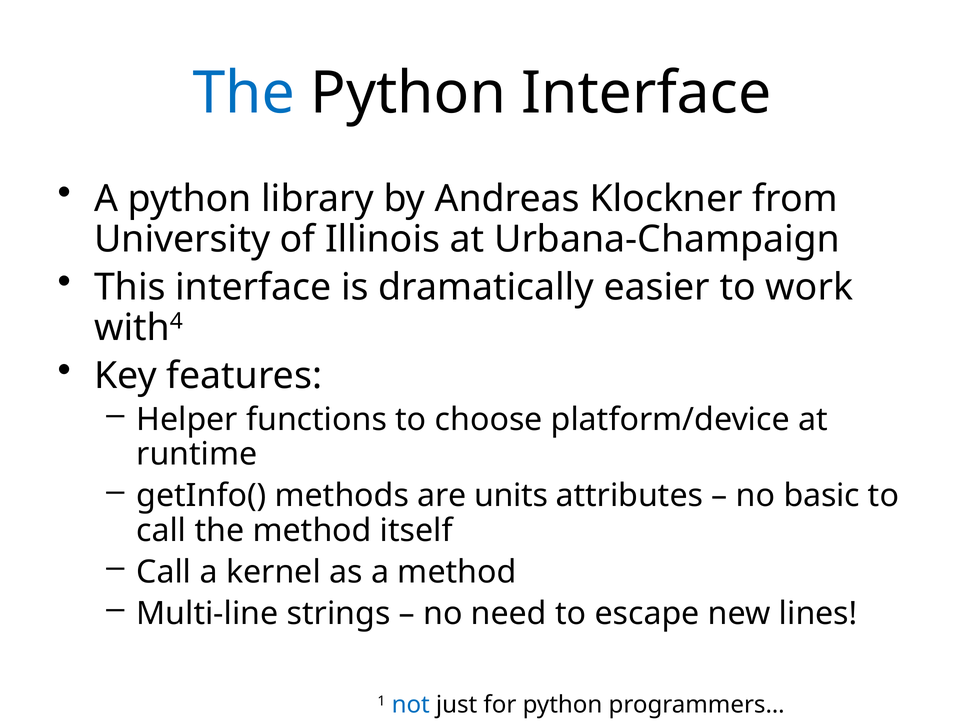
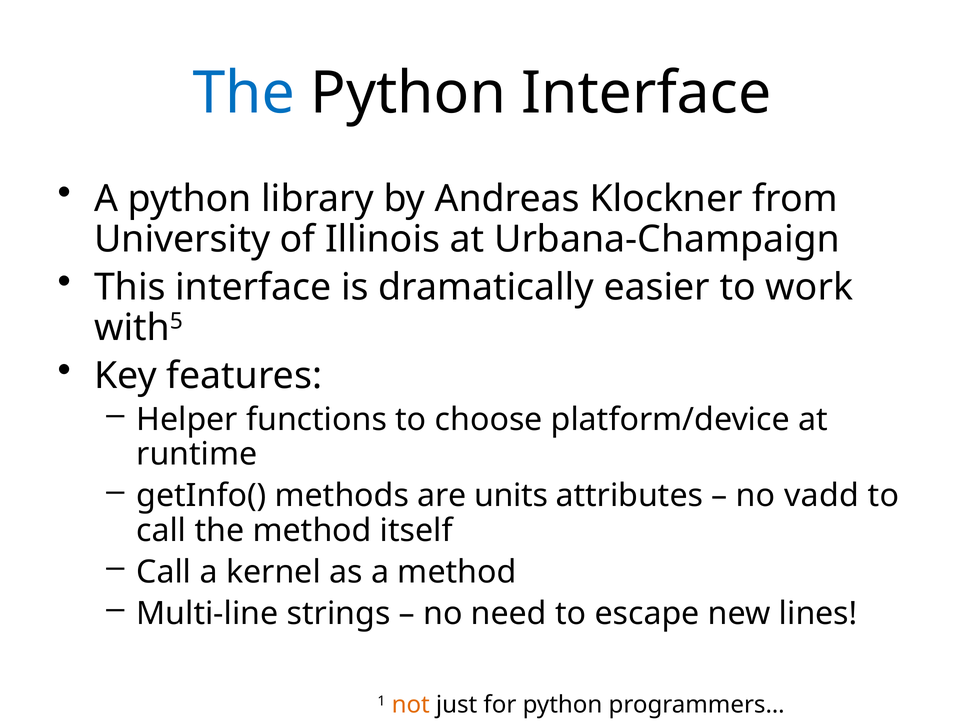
4: 4 -> 5 (176, 321)
basic: basic -> vadd (821, 496)
not colour: blue -> orange (411, 706)
